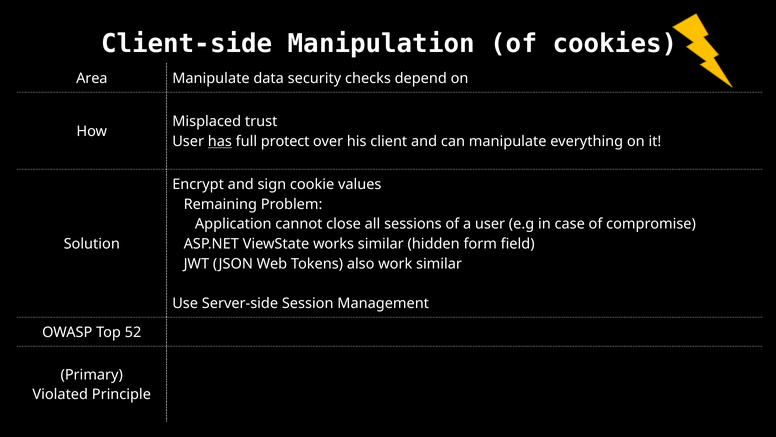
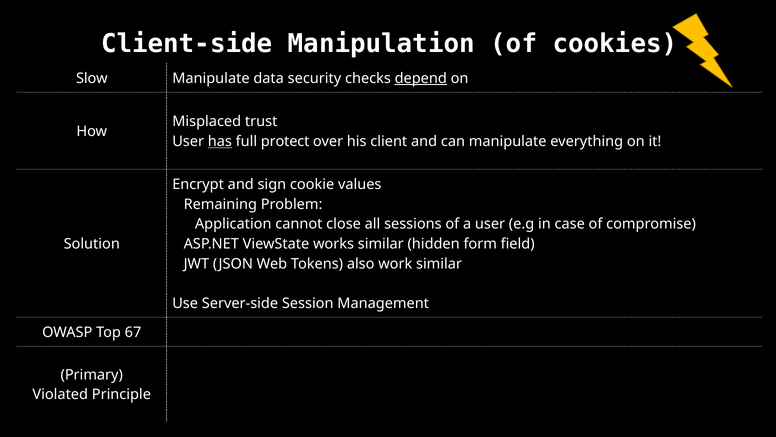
Area: Area -> Slow (92, 78)
depend underline: none -> present (421, 78)
52: 52 -> 67 (133, 332)
